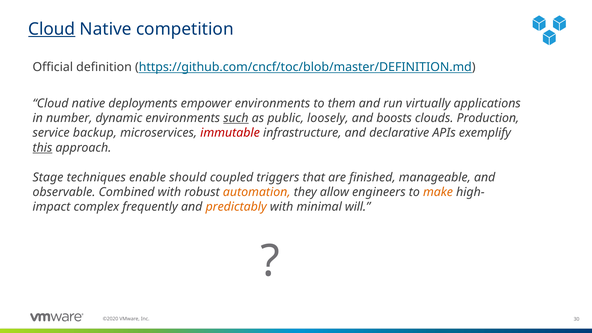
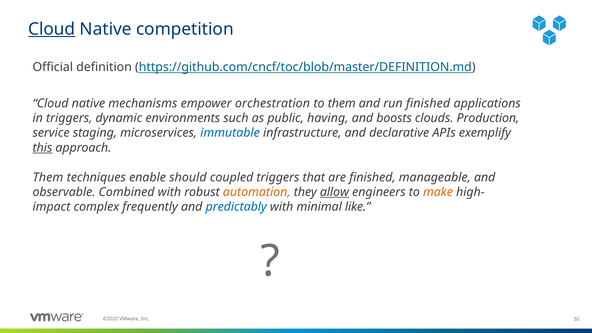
deployments: deployments -> mechanisms (143, 103)
empower environments: environments -> orchestration (272, 103)
run virtually: virtually -> finished (428, 103)
in number: number -> triggers (69, 118)
such underline: present -> none (236, 118)
loosely: loosely -> having (328, 118)
backup: backup -> staging (95, 133)
immutable colour: red -> blue (230, 133)
Stage: Stage -> Them (48, 177)
allow underline: none -> present (334, 192)
predictably colour: orange -> blue (236, 207)
will: will -> like (358, 207)
